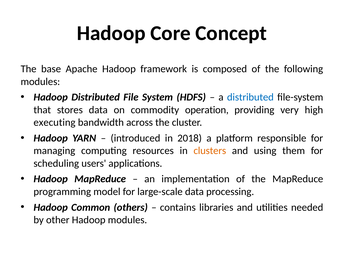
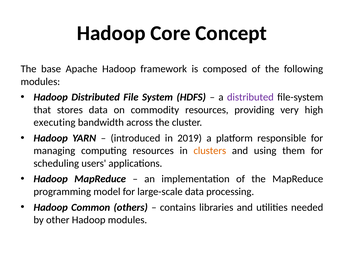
distributed colour: blue -> purple (250, 97)
commodity operation: operation -> resources (207, 110)
2018: 2018 -> 2019 (190, 138)
